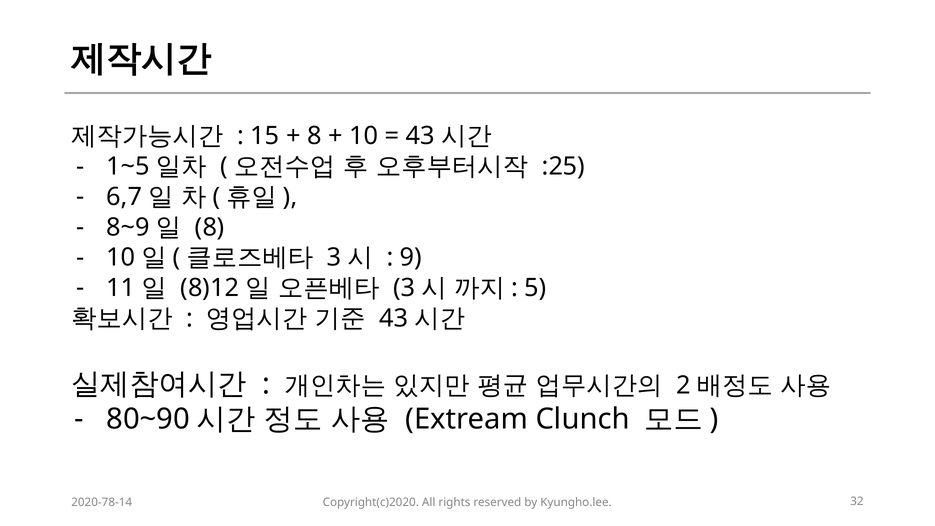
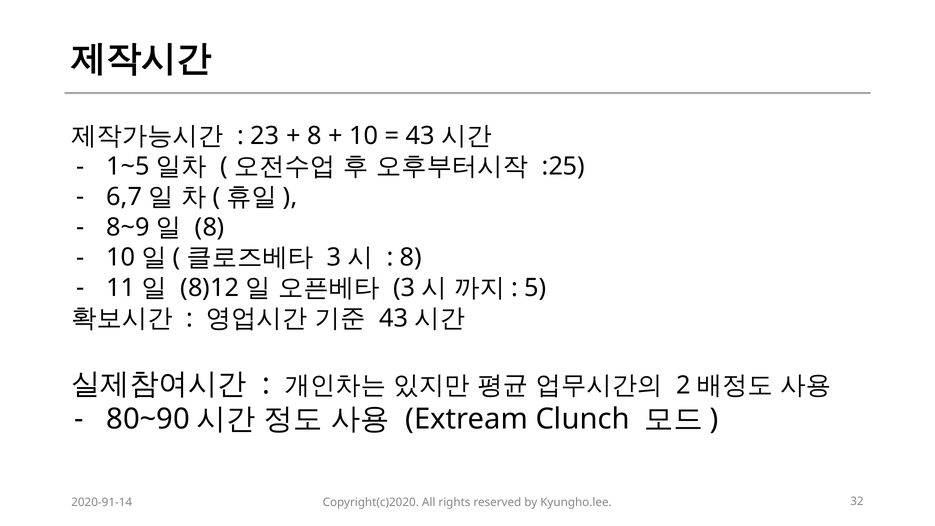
15: 15 -> 23 (265, 136)
9: 9 -> 8 (411, 258)
2020-78-14: 2020-78-14 -> 2020-91-14 (102, 502)
